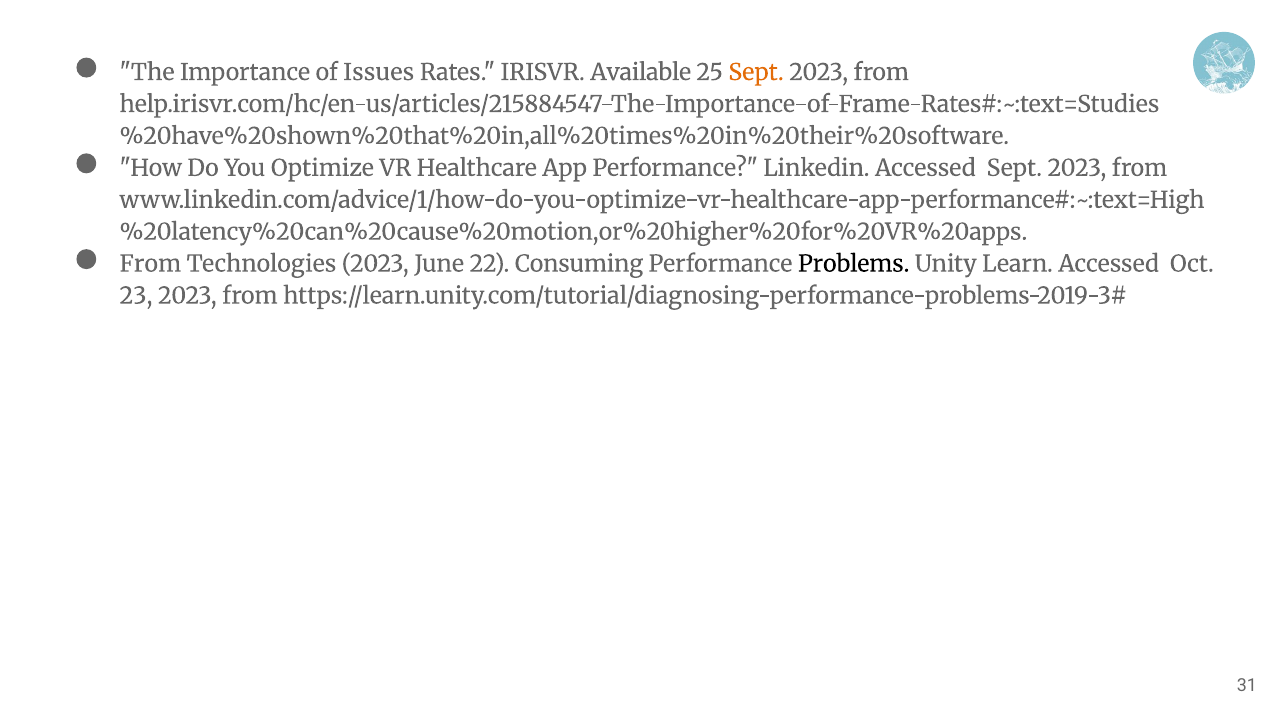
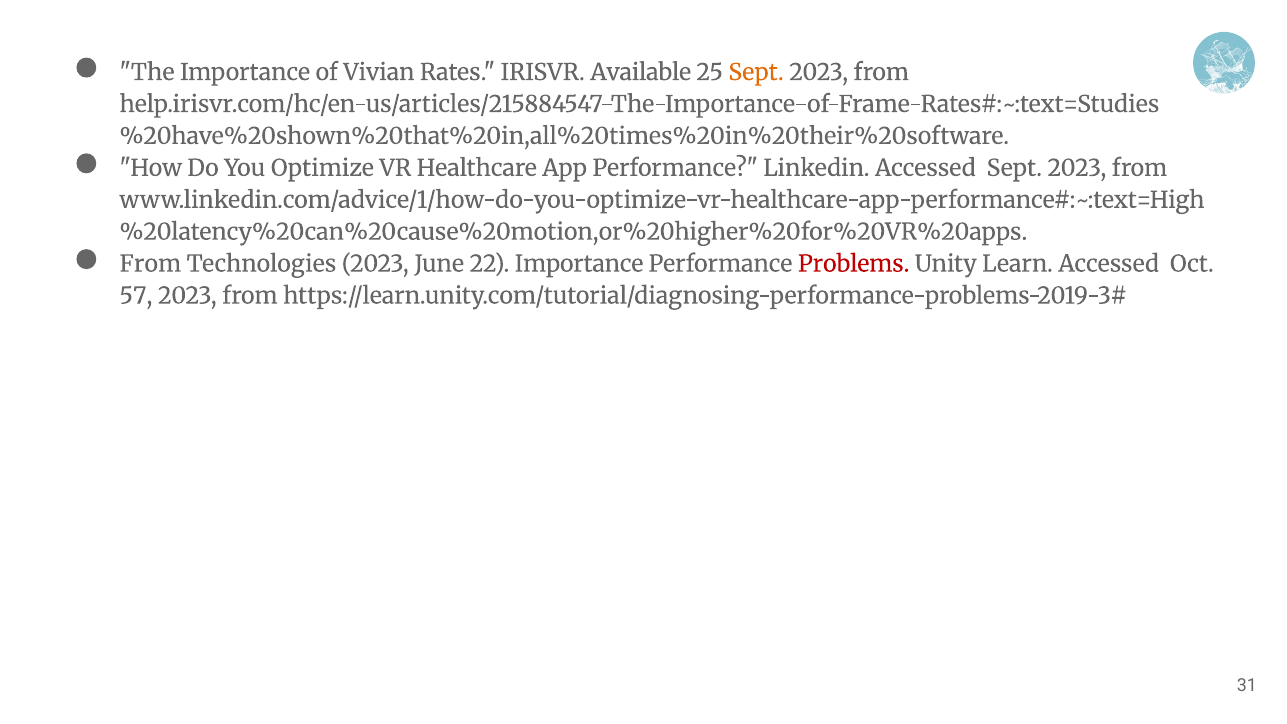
Issues: Issues -> Vivian (379, 72)
22 Consuming: Consuming -> Importance (579, 264)
Problems colour: black -> red (854, 264)
23: 23 -> 57 (136, 296)
